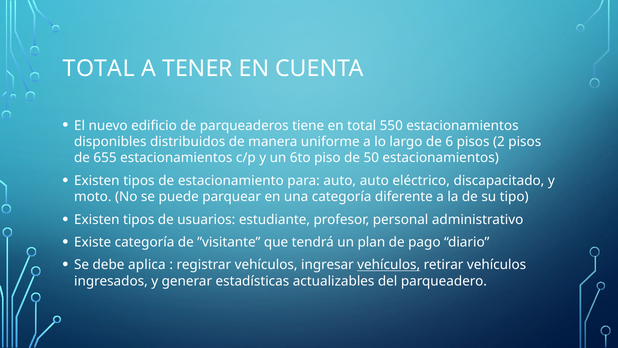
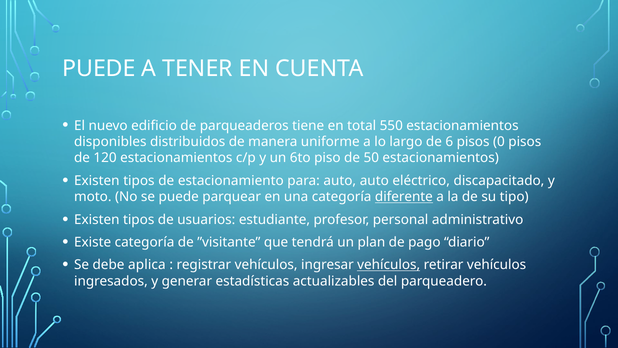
TOTAL: TOTAL -> PUEDE (99, 69)
2: 2 -> 0 (499, 142)
655: 655 -> 120 (105, 158)
diferente underline: none -> present (404, 197)
